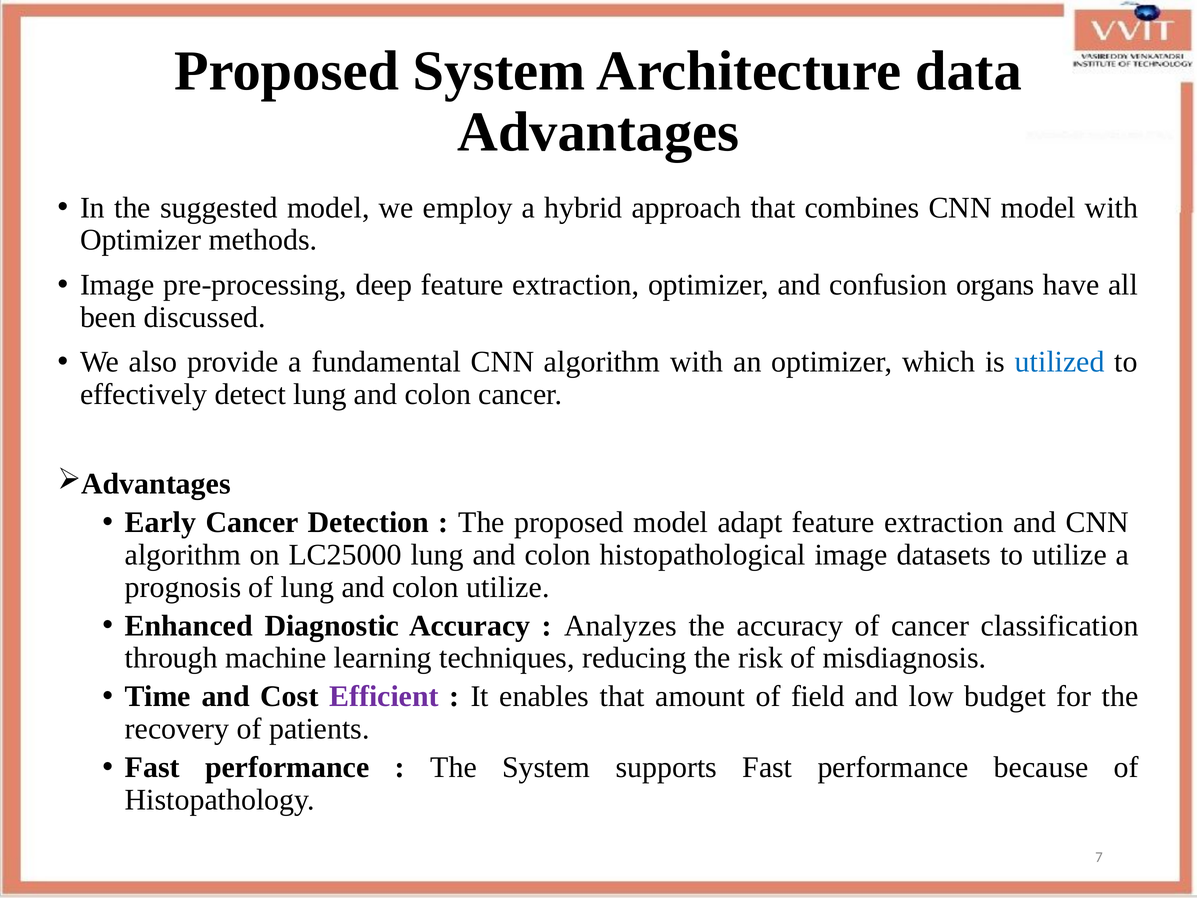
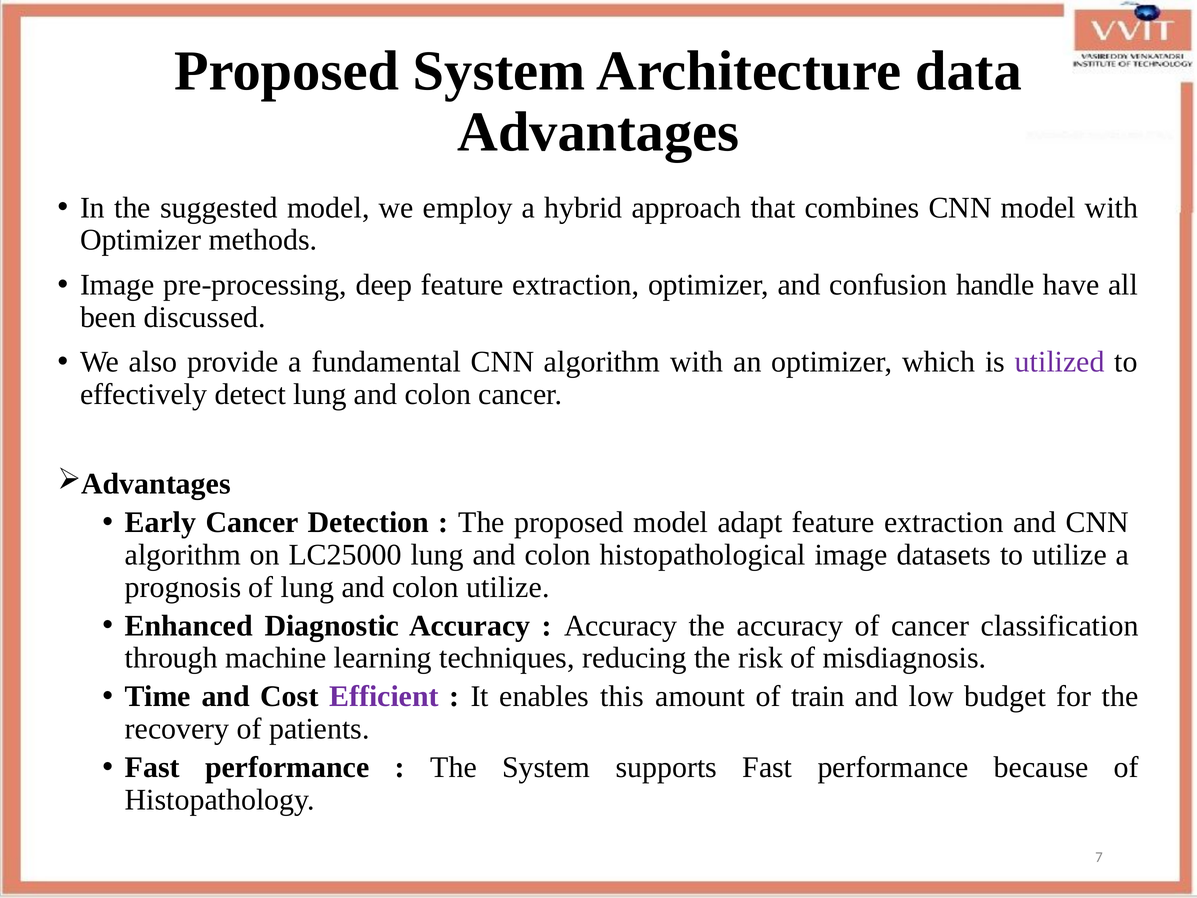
organs: organs -> handle (995, 285)
utilized colour: blue -> purple (1060, 362)
Analyzes: Analyzes -> Accuracy (621, 626)
enables that: that -> this (622, 696)
field: field -> train (818, 696)
